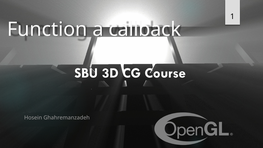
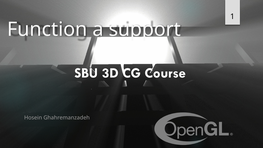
callback: callback -> support (145, 29)
